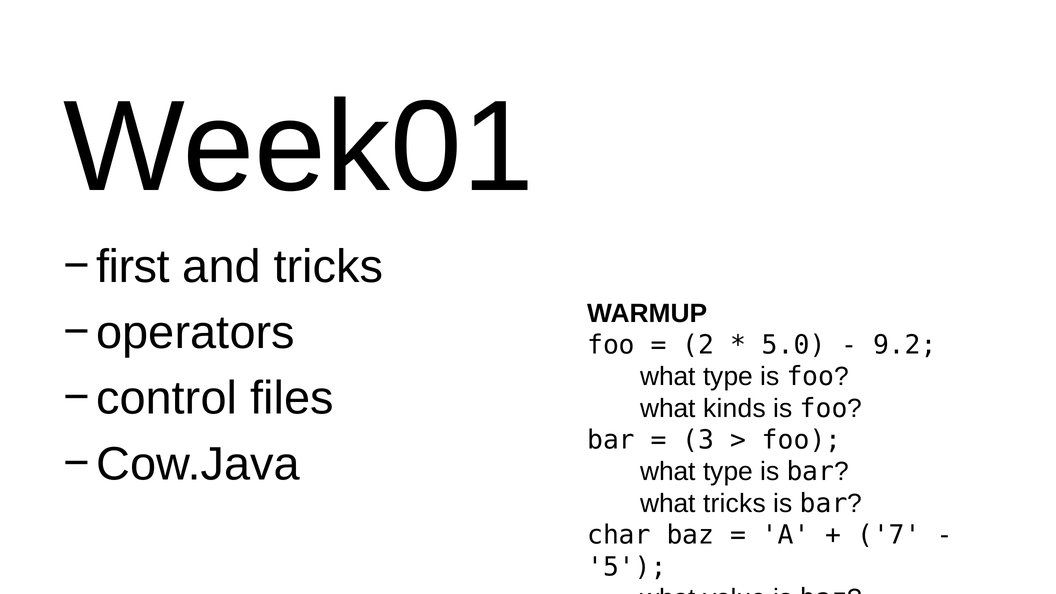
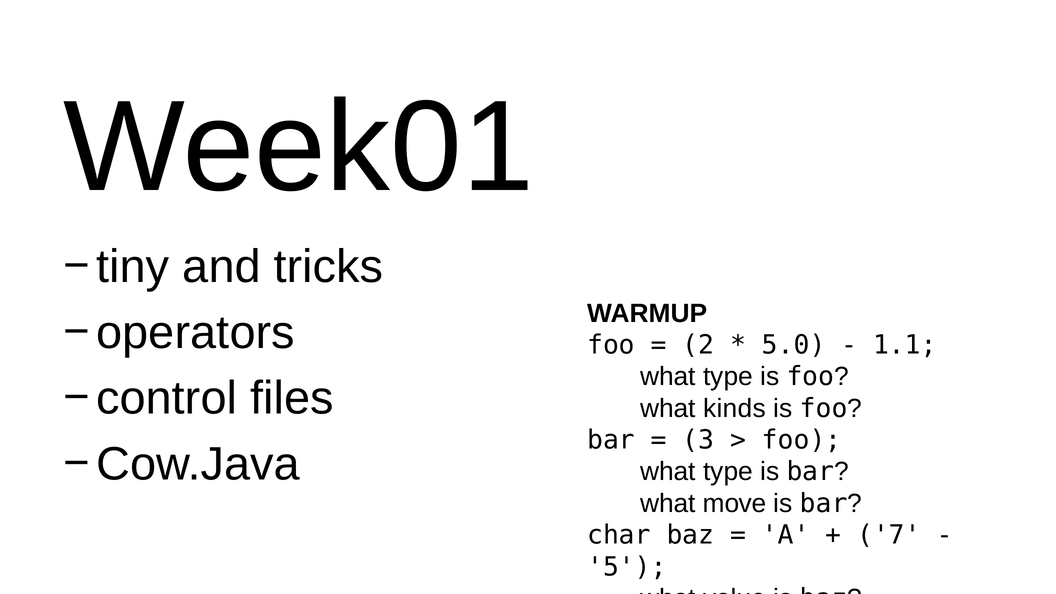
first: first -> tiny (133, 267)
9.2: 9.2 -> 1.1 (905, 345)
what tricks: tricks -> move (735, 503)
